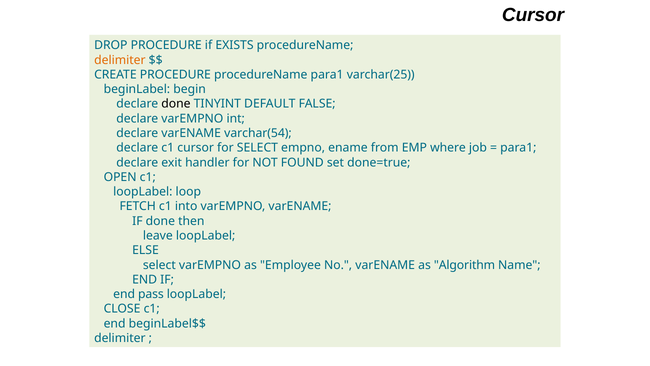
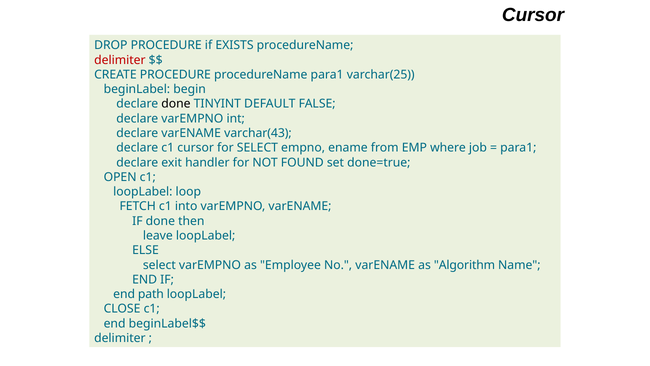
delimiter colour: orange -> red (120, 60)
varchar(54: varchar(54 -> varchar(43 (258, 133)
pass: pass -> path (151, 294)
